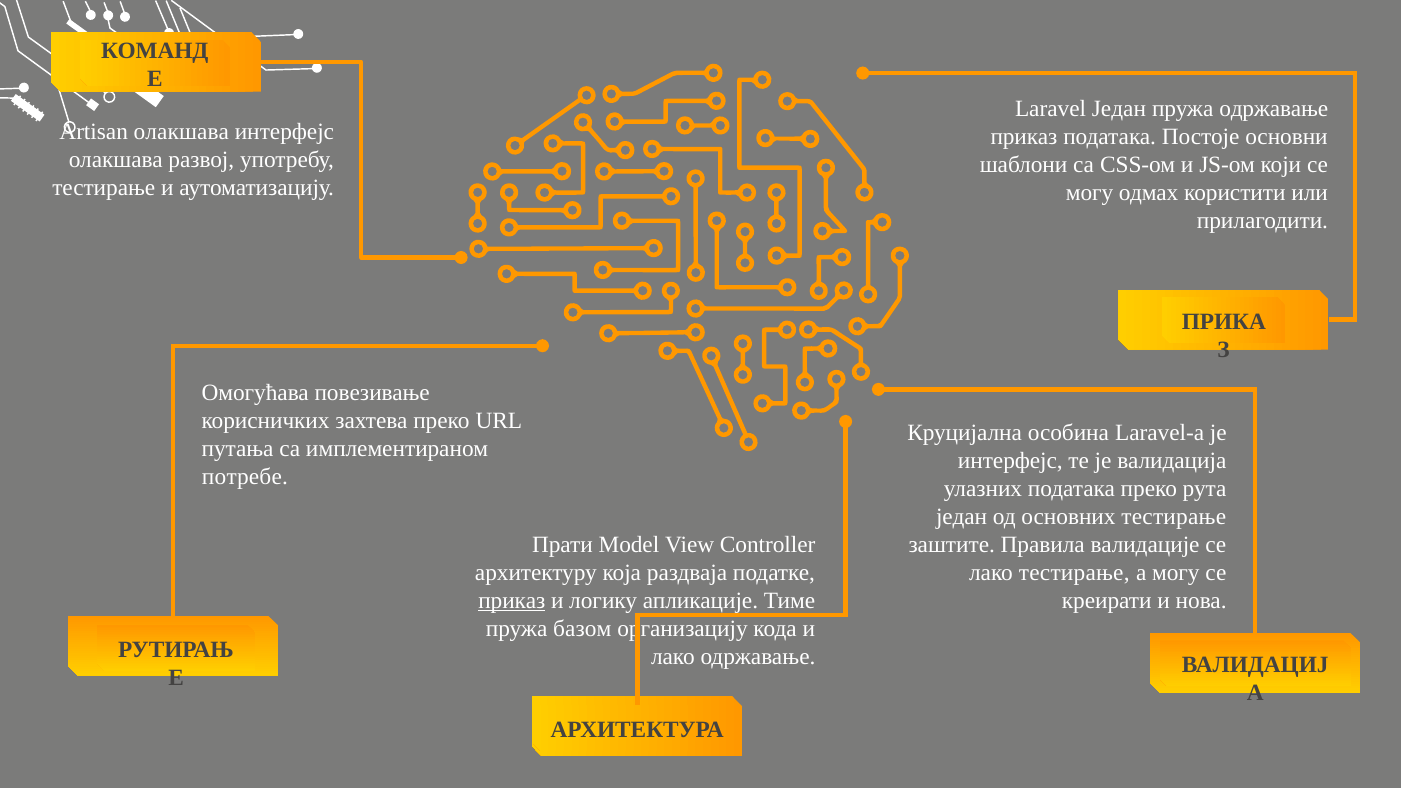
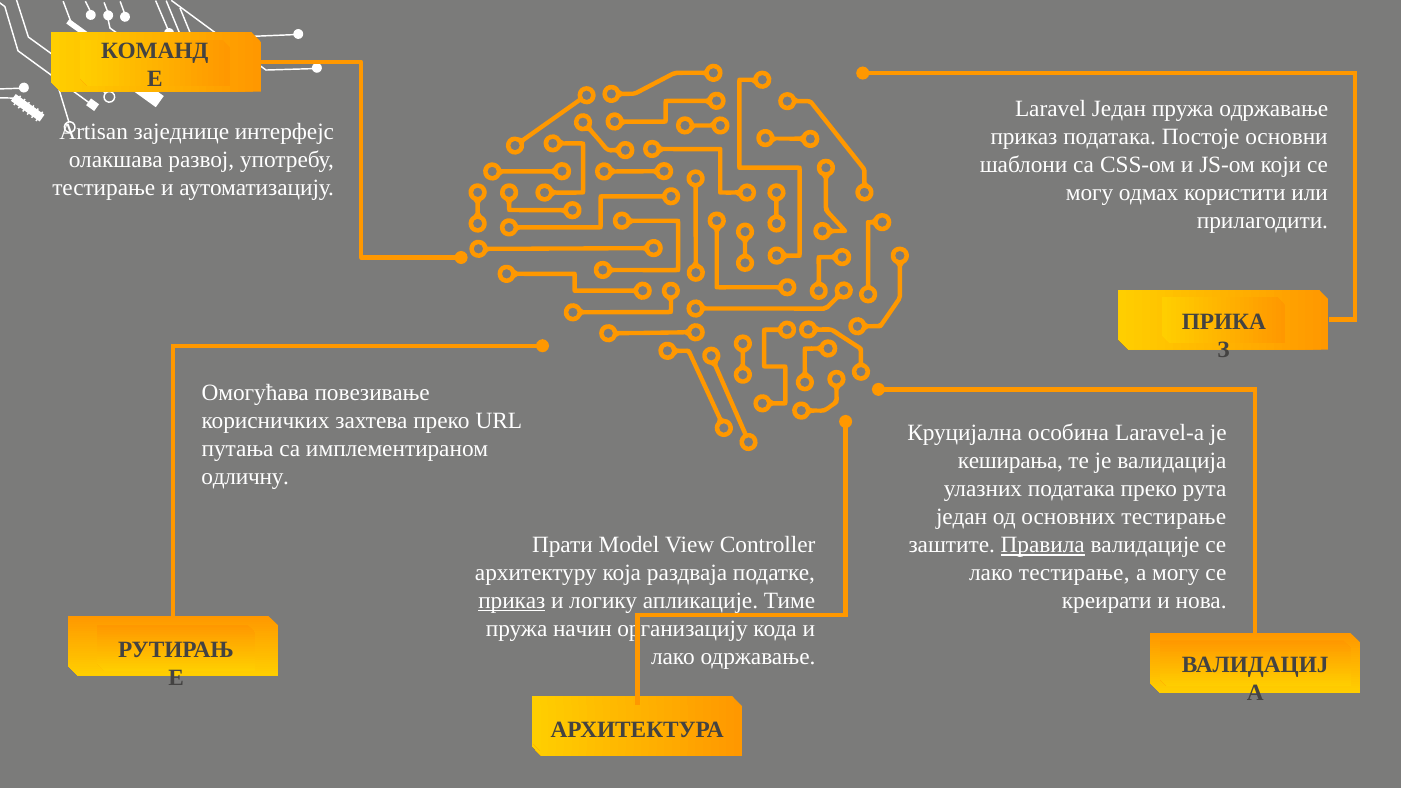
Artisan олакшава: олакшава -> заједнице (181, 132)
интерфејс: интерфејс -> кеширања (1010, 461)
потребе: потребе -> одличну (245, 477)
Правила underline: none -> present (1043, 545)
базом: базом -> начин (582, 629)
